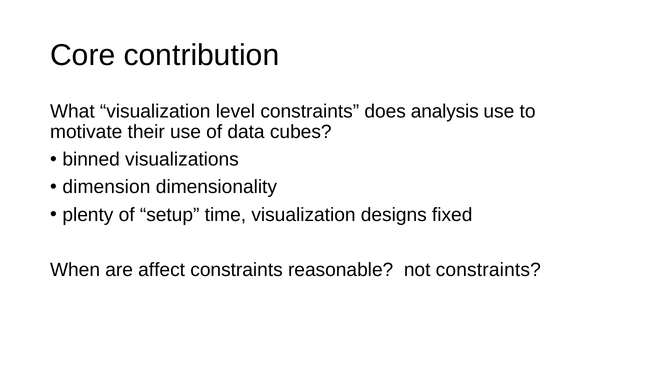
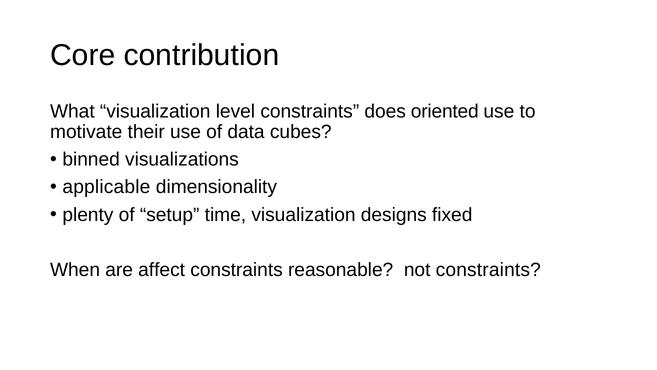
analysis: analysis -> oriented (445, 111)
dimension: dimension -> applicable (106, 187)
